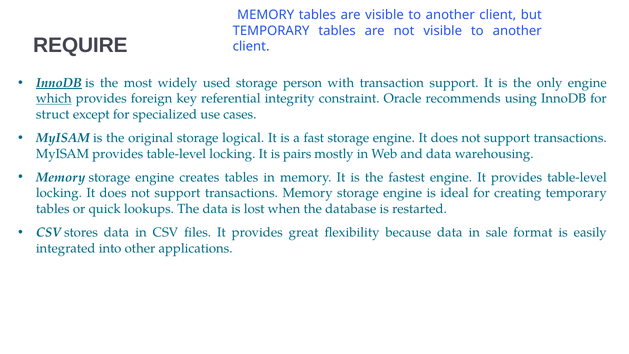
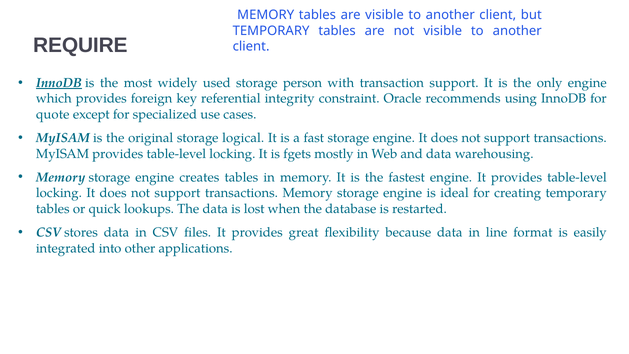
which underline: present -> none (54, 99)
struct: struct -> quote (53, 114)
pairs: pairs -> fgets (297, 154)
sale: sale -> line (497, 232)
